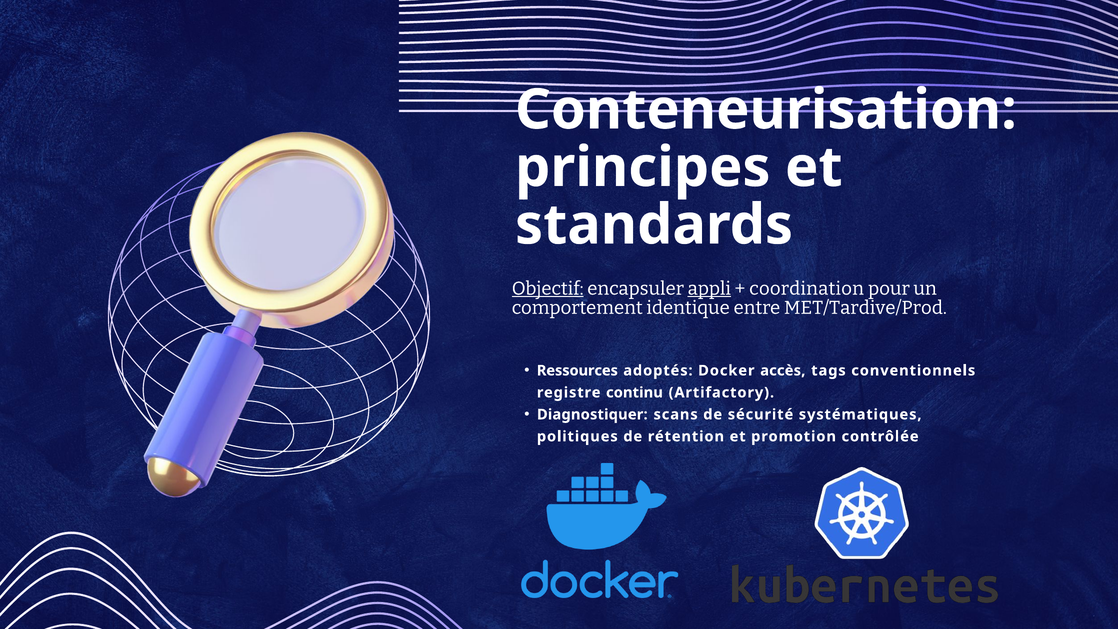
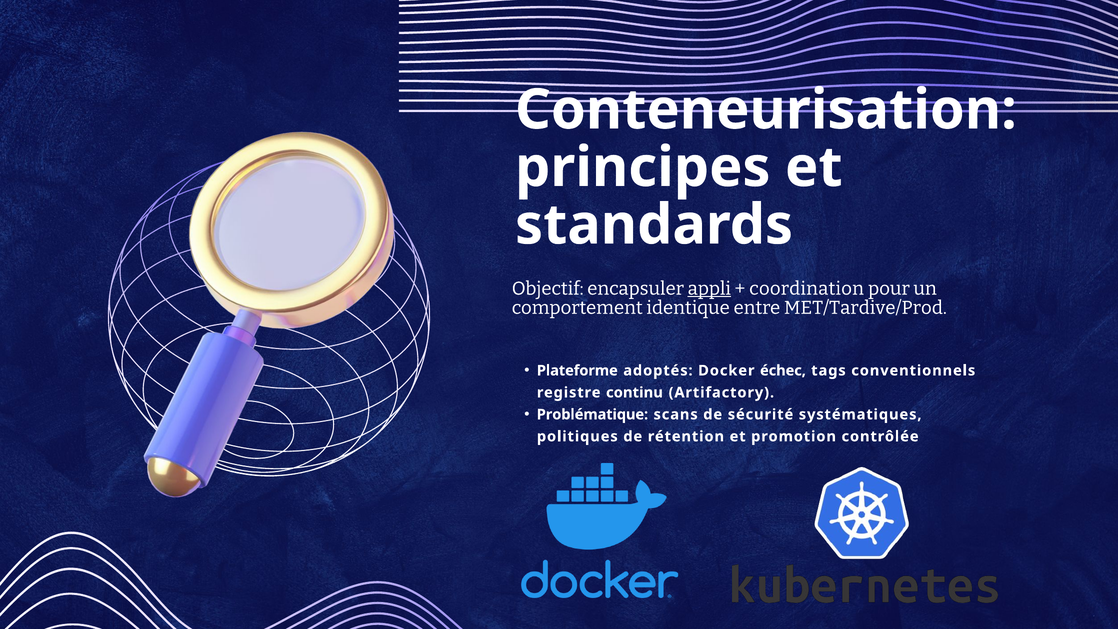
Objectif underline: present -> none (548, 288)
Ressources: Ressources -> Plateforme (577, 371)
accès: accès -> échec (783, 371)
Diagnostiquer: Diagnostiquer -> Problématique (592, 414)
